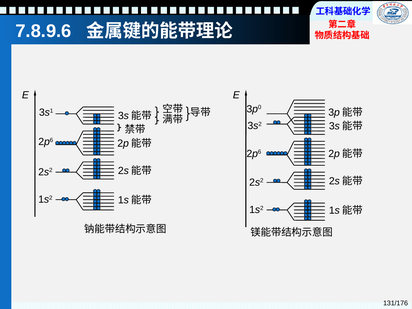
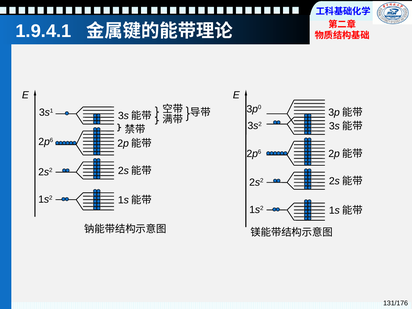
7.8.9.6: 7.8.9.6 -> 1.9.4.1 (43, 31)
